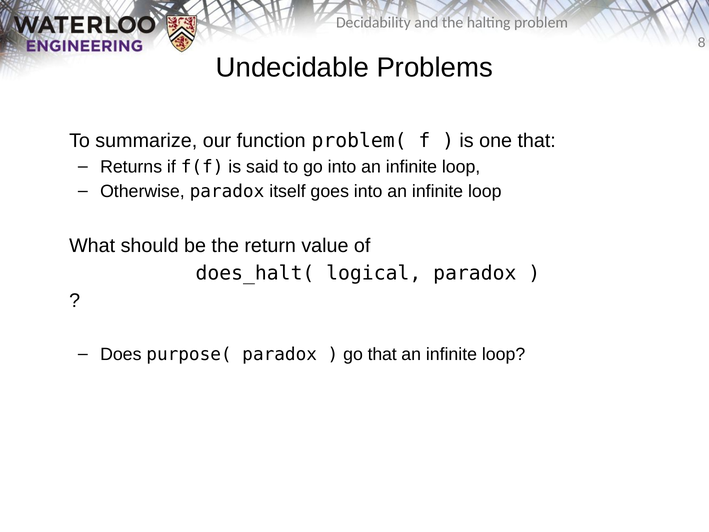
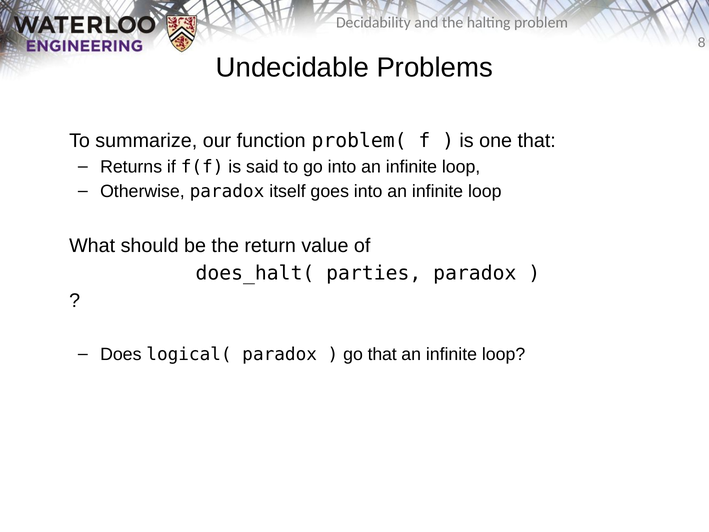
logical: logical -> parties (374, 273)
purpose(: purpose( -> logical( (189, 354)
